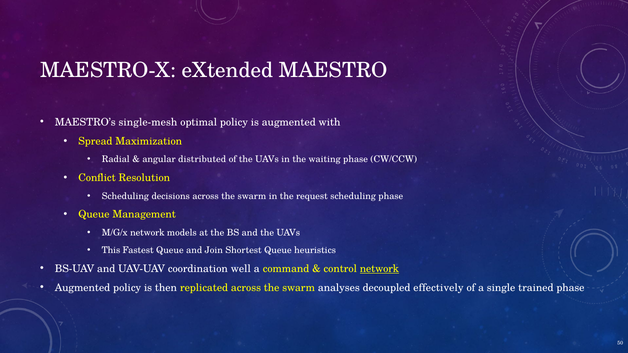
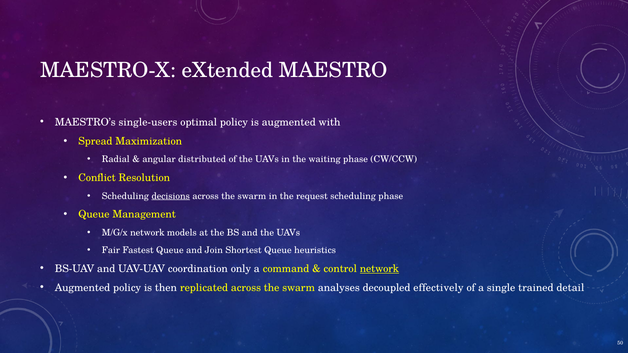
single-mesh: single-mesh -> single-users (148, 122)
decisions underline: none -> present (171, 196)
This: This -> Fair (111, 250)
well: well -> only (241, 269)
trained phase: phase -> detail (570, 288)
